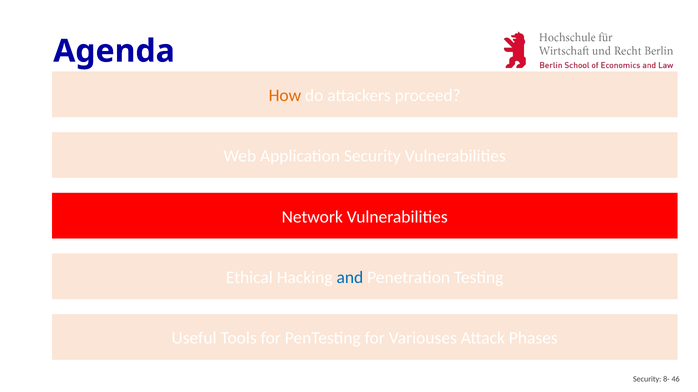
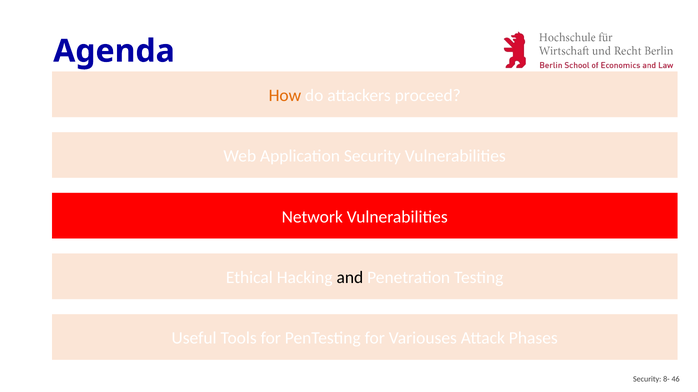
and colour: blue -> black (350, 278)
